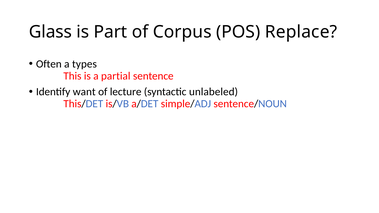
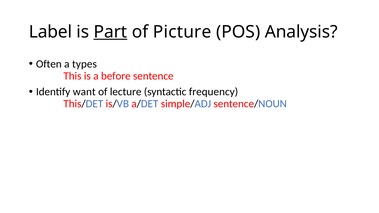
Glass: Glass -> Label (50, 32)
Part underline: none -> present (110, 32)
Corpus: Corpus -> Picture (182, 32)
Replace: Replace -> Analysis (301, 32)
partial: partial -> before (116, 76)
unlabeled: unlabeled -> frequency (214, 92)
